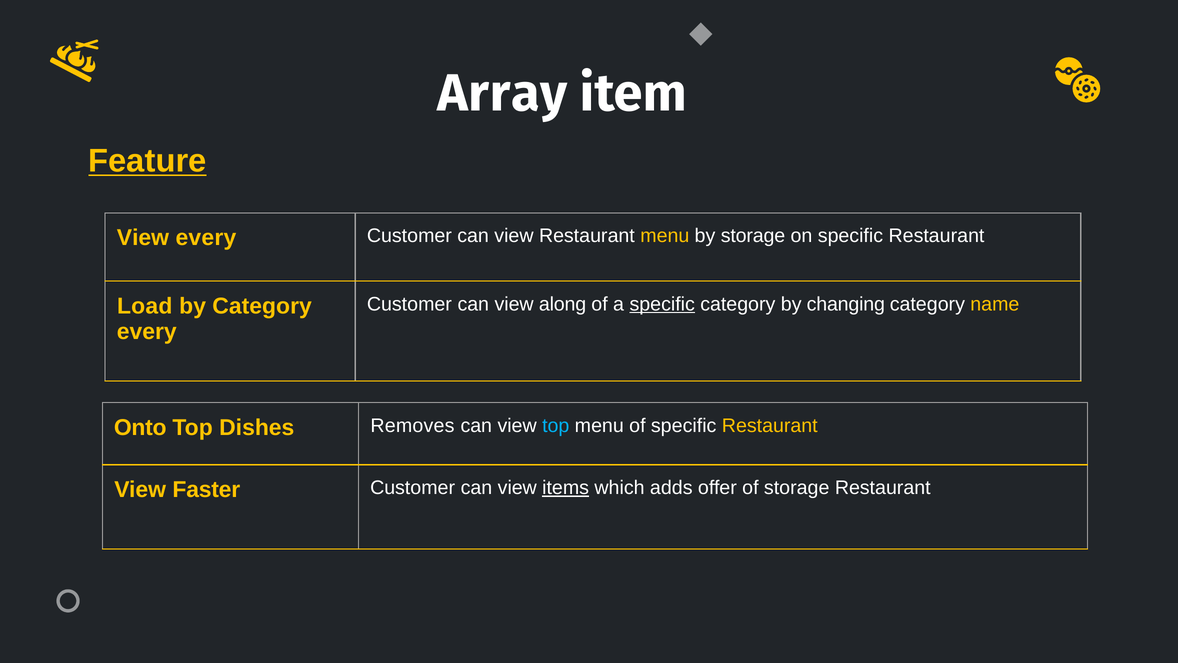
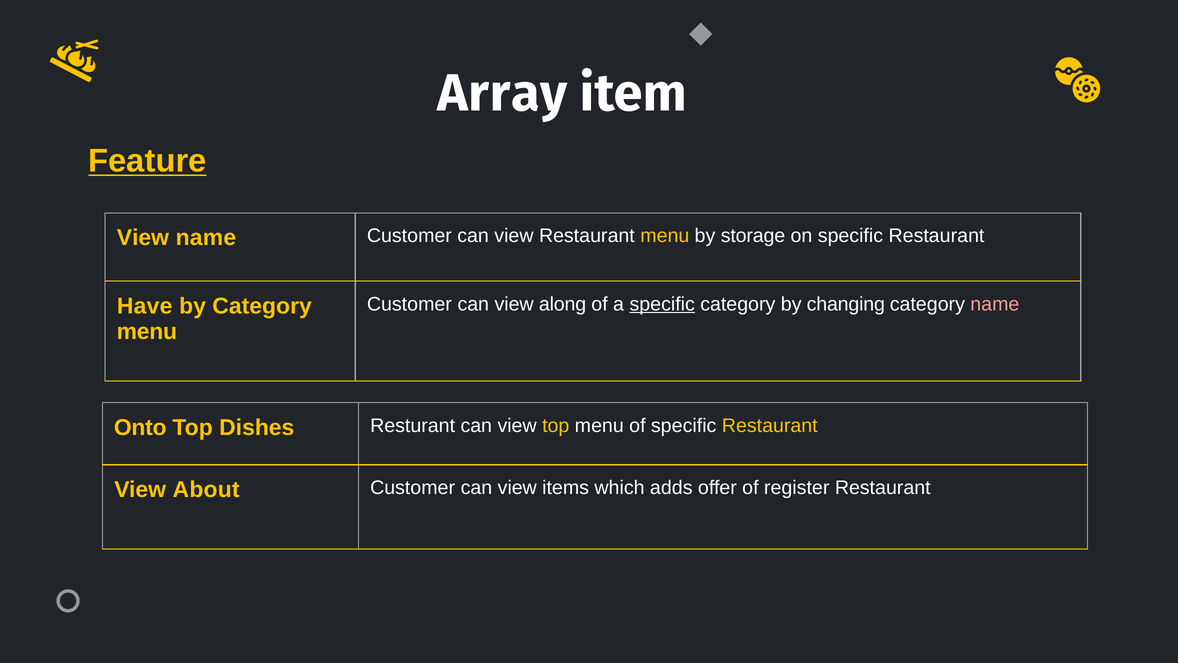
View every: every -> name (206, 238)
name colour: yellow -> pink (995, 304)
Load: Load -> Have (145, 306)
every: every -> menu (147, 332)
Removes: Removes -> Resturant (413, 425)
top colour: light blue -> yellow (556, 425)
Faster: Faster -> About (206, 489)
items underline: present -> none (566, 488)
of storage: storage -> register (797, 488)
